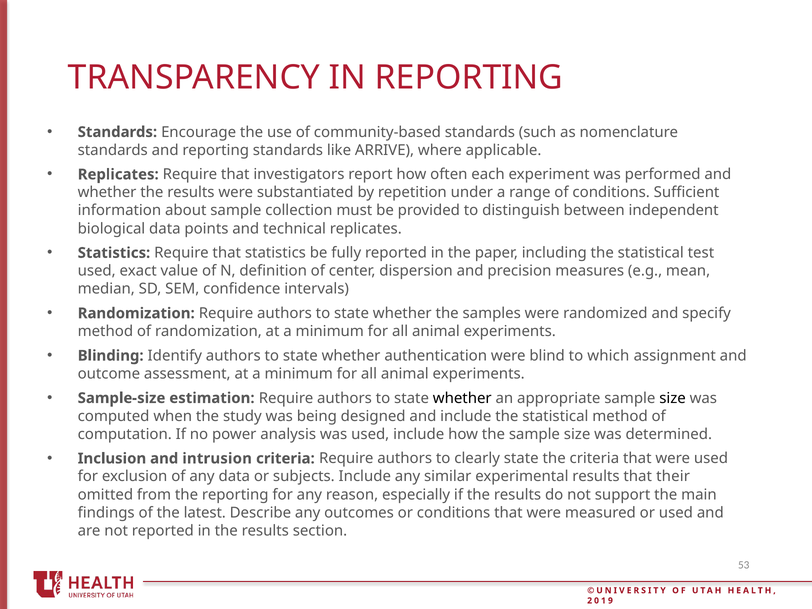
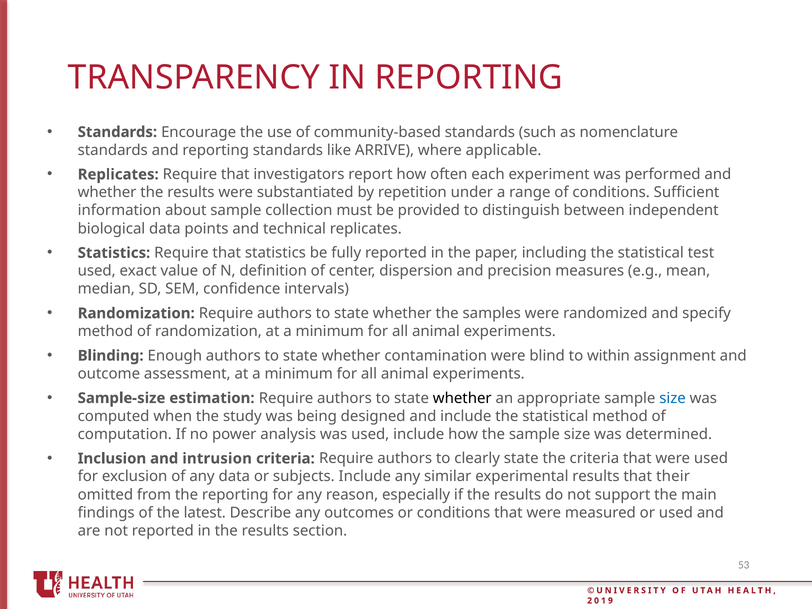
Identify: Identify -> Enough (175, 356)
authentication: authentication -> contamination (436, 356)
which: which -> within (608, 356)
size colour: black -> blue (673, 398)
